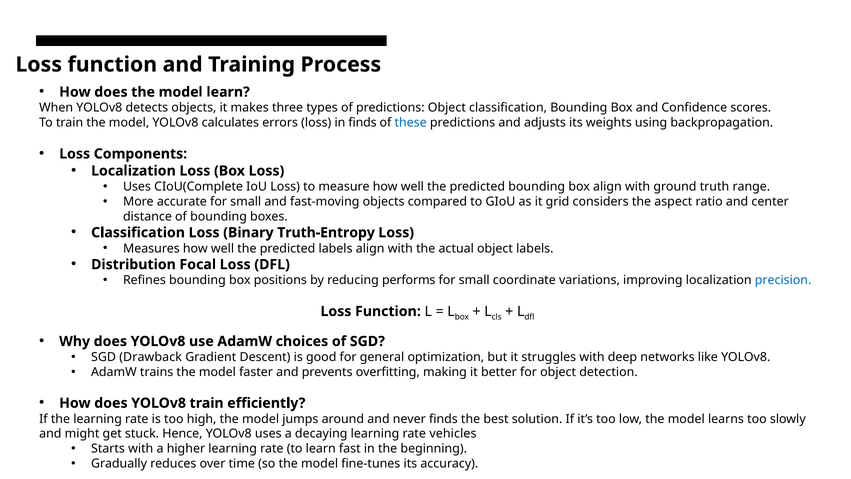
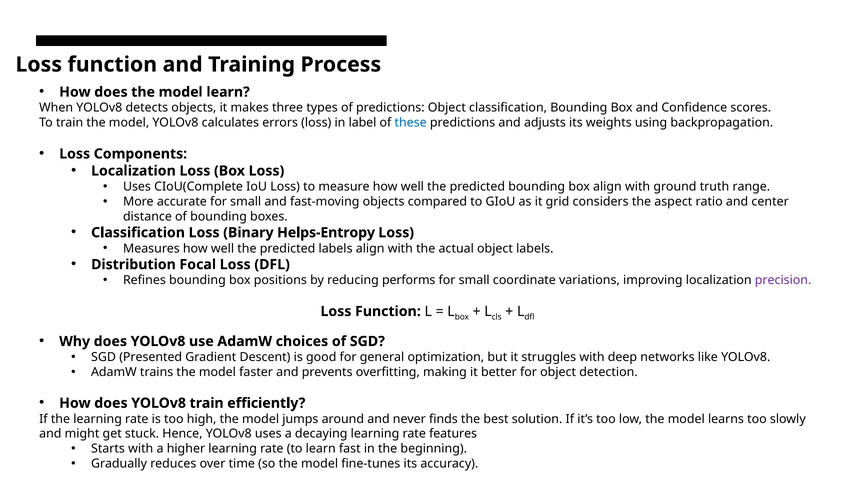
in finds: finds -> label (363, 123)
Truth-Entropy: Truth-Entropy -> Helps-Entropy (326, 232)
precision colour: blue -> purple (783, 280)
Drawback: Drawback -> Presented (151, 357)
vehicles: vehicles -> features (453, 434)
